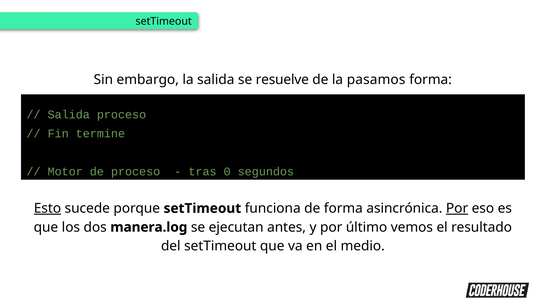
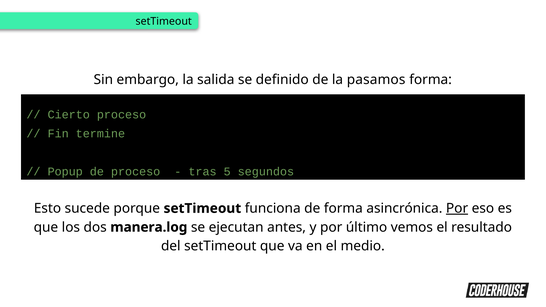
resuelve: resuelve -> definido (282, 80)
Salida: Salida -> Cierto (69, 115)
Motor: Motor -> Popup (65, 172)
0: 0 -> 5 (227, 172)
Esto underline: present -> none (47, 208)
